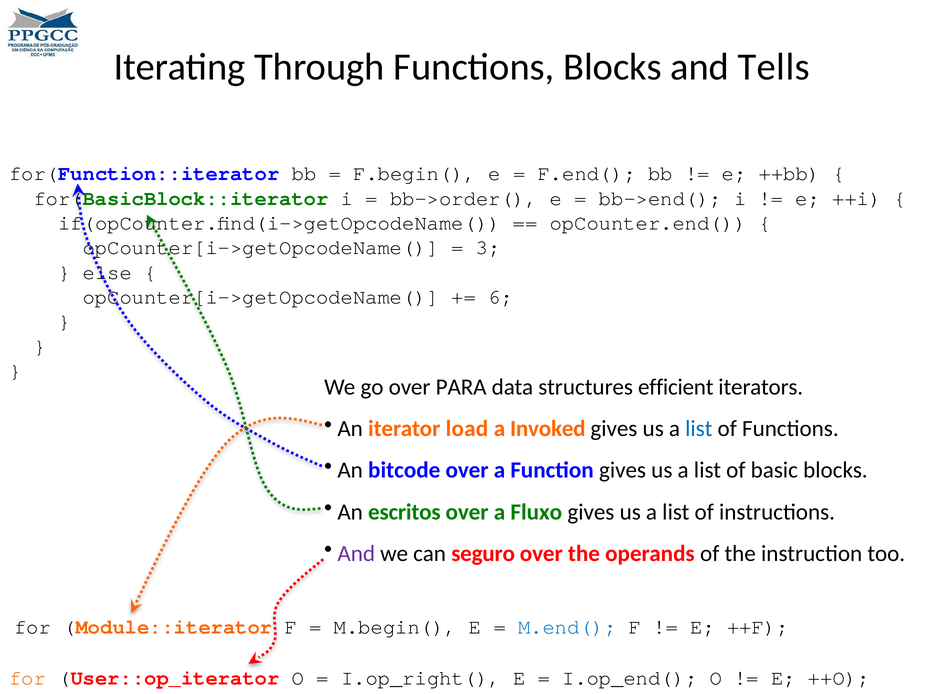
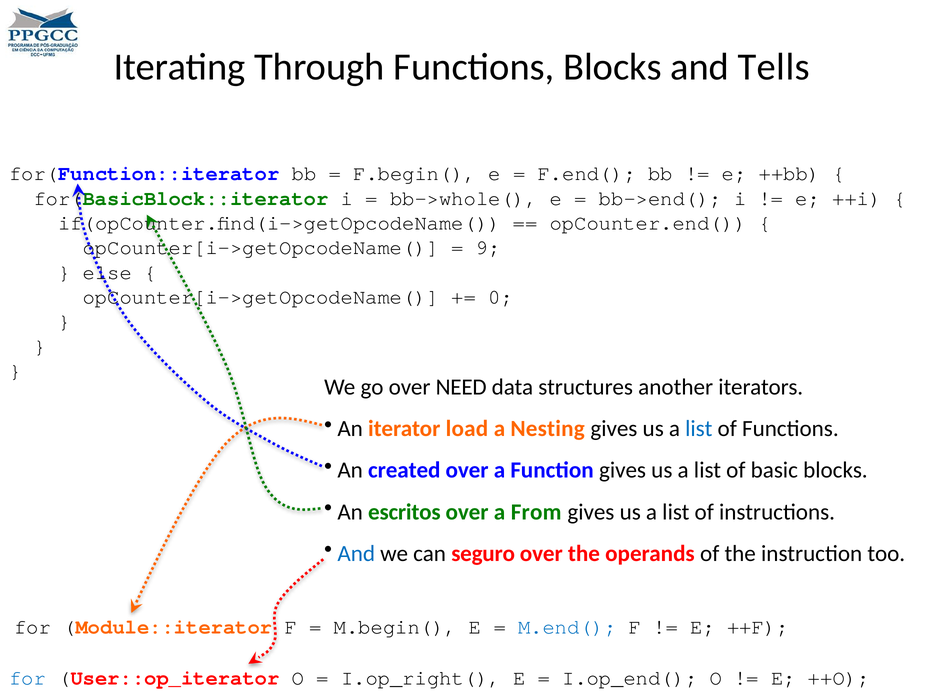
bb->order(: bb->order( -> bb->whole( (464, 198)
3: 3 -> 9 (488, 248)
6: 6 -> 0 (501, 297)
PARA: PARA -> NEED (461, 387)
efficient: efficient -> another (676, 387)
Invoked: Invoked -> Nesting (548, 429)
bitcode: bitcode -> created (404, 470)
Fluxo: Fluxo -> From (536, 512)
And colour: purple -> blue (356, 553)
for colour: orange -> blue (27, 678)
